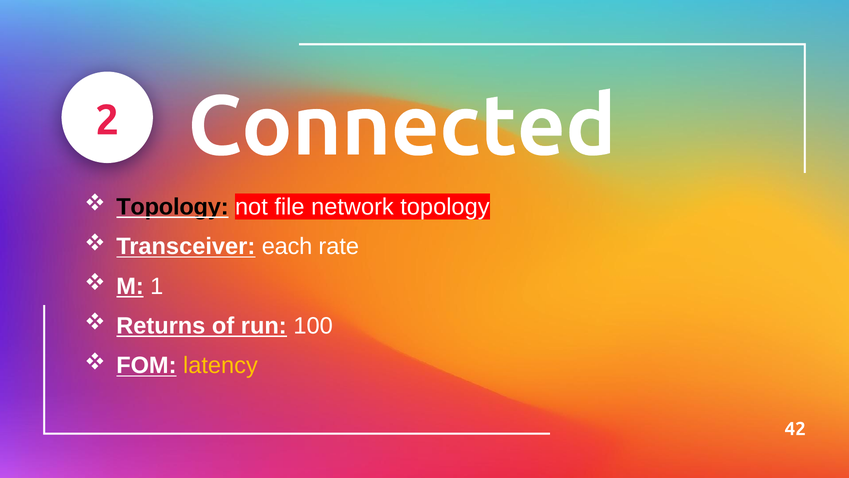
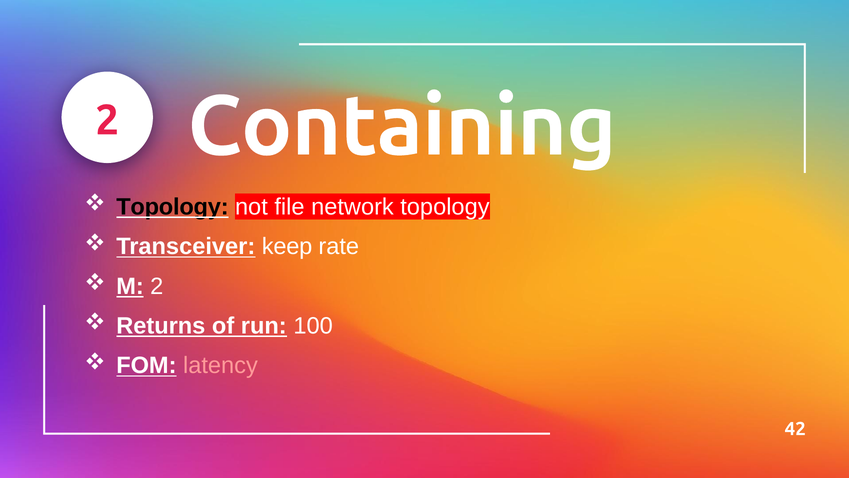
Connected: Connected -> Containing (402, 126)
each: each -> keep (287, 246)
M 1: 1 -> 2 (157, 286)
latency colour: yellow -> pink (220, 365)
